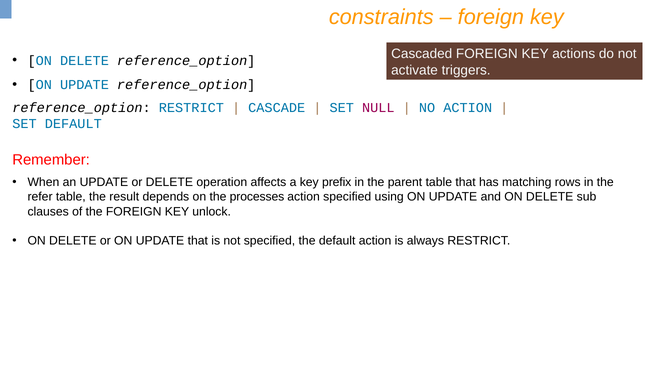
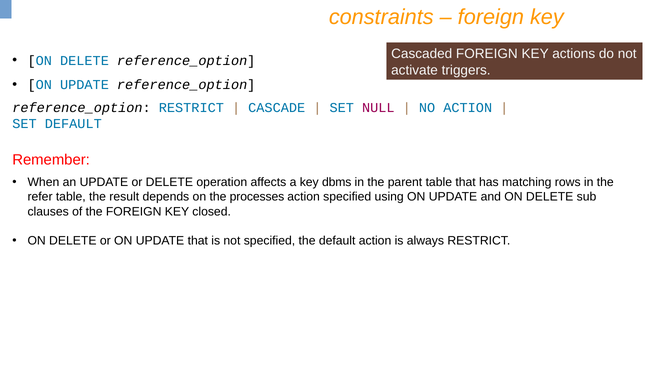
prefix: prefix -> dbms (337, 182)
unlock: unlock -> closed (212, 211)
